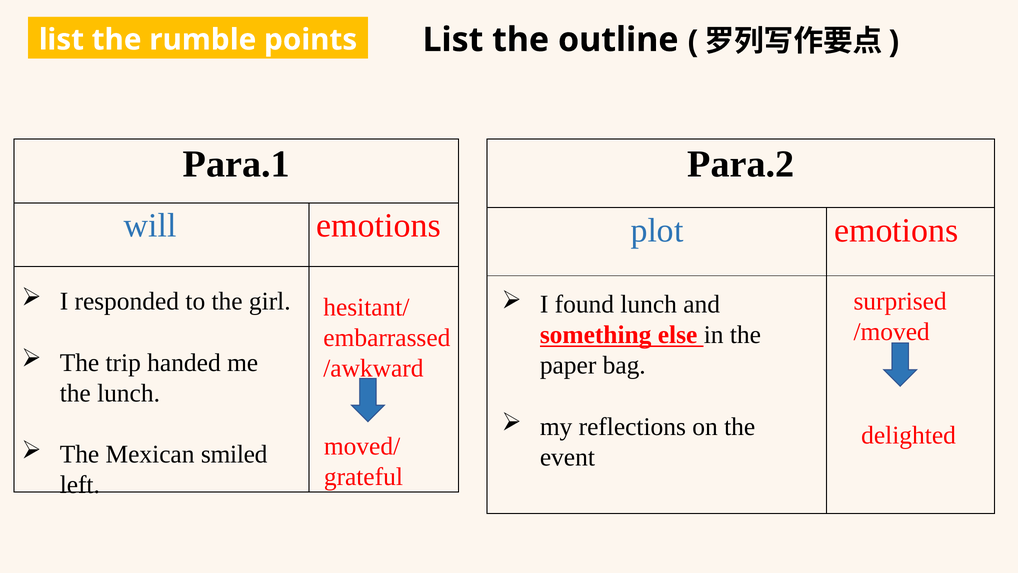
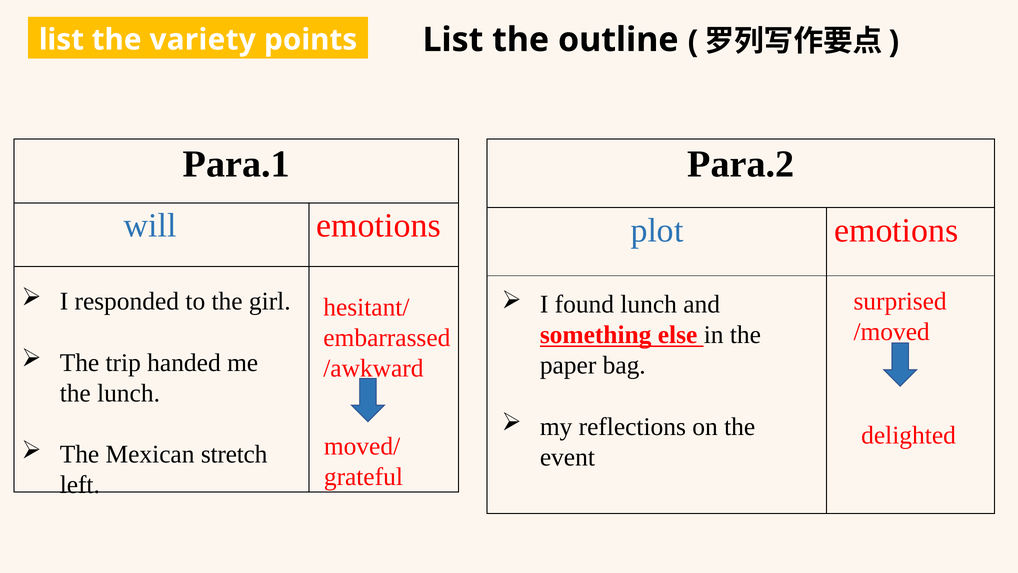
rumble: rumble -> variety (203, 40)
smiled: smiled -> stretch (234, 454)
